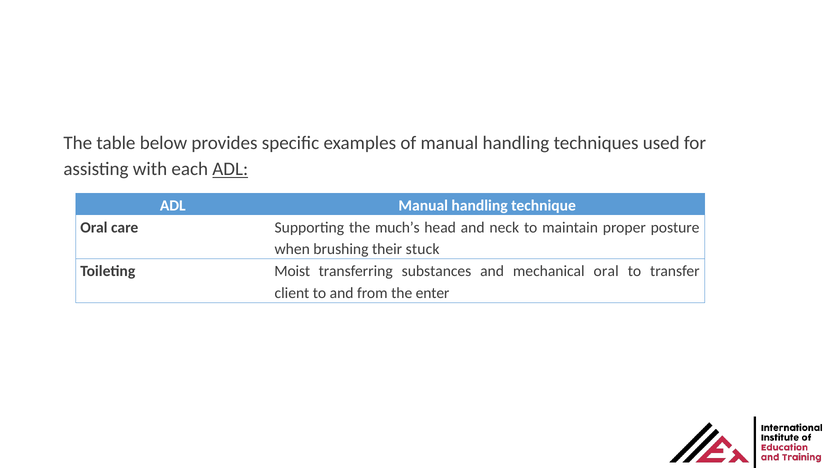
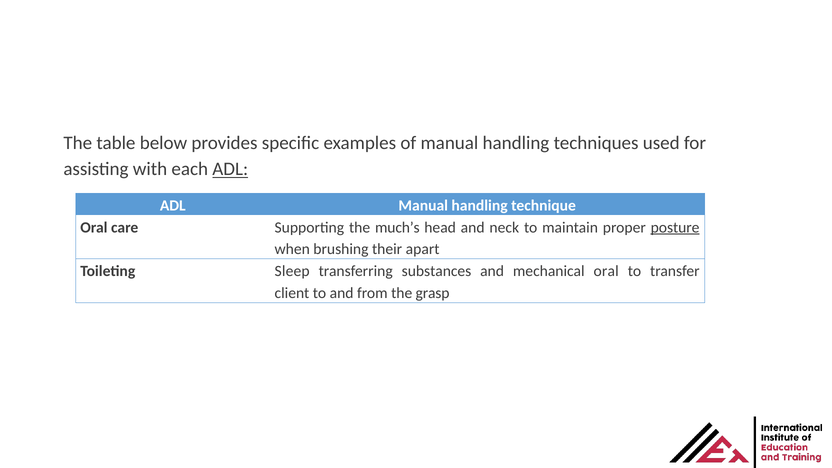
posture underline: none -> present (675, 227)
stuck: stuck -> apart (423, 249)
Moist: Moist -> Sleep (292, 271)
enter: enter -> grasp (433, 293)
